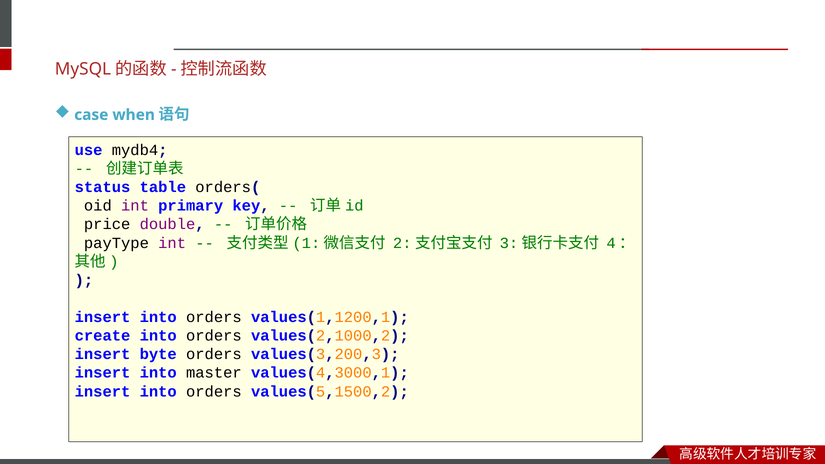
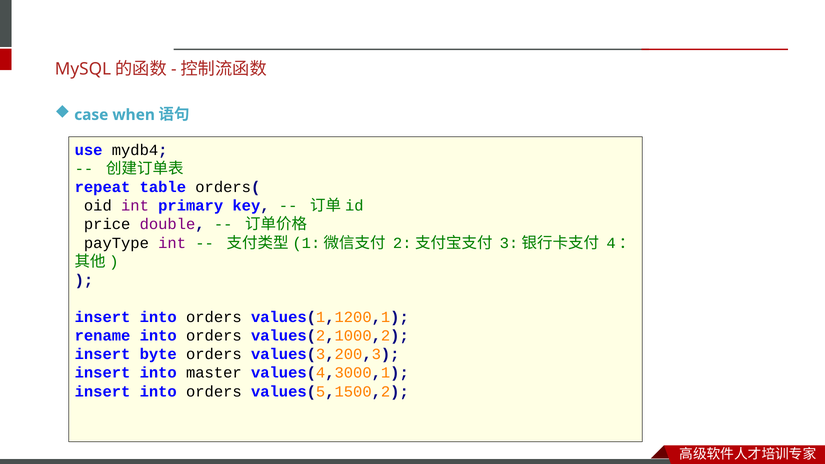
status: status -> repeat (103, 187)
create: create -> rename (103, 336)
